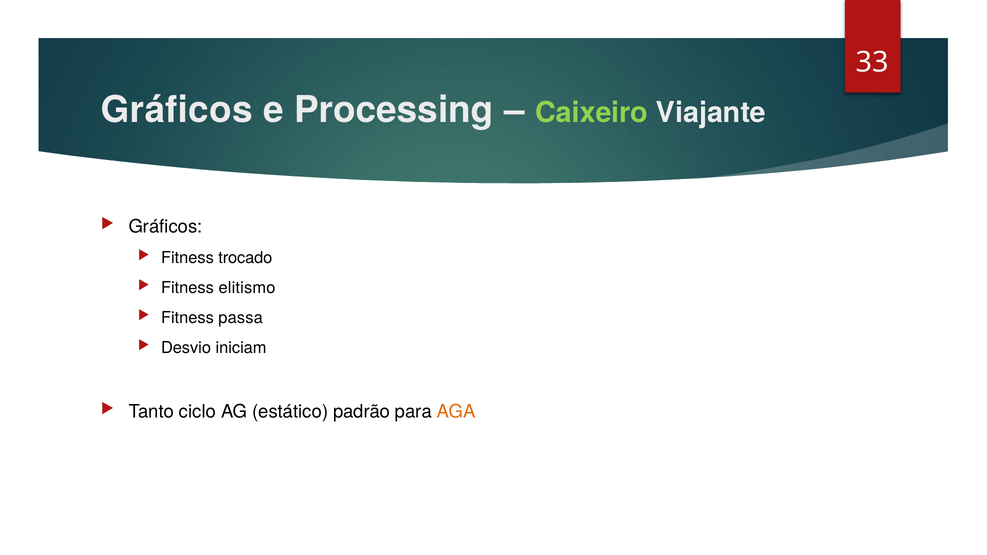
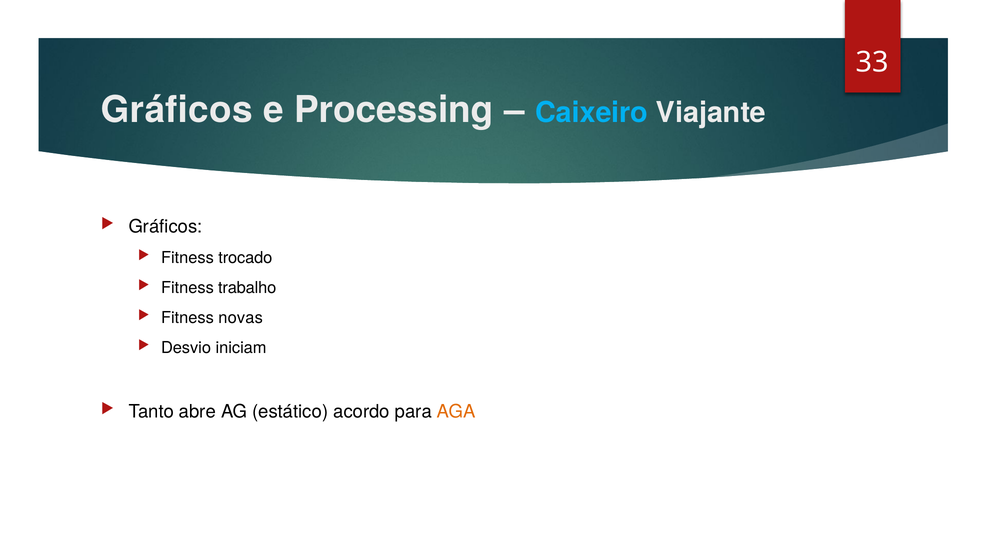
Caixeiro colour: light green -> light blue (592, 113)
elitismo: elitismo -> trabalho (247, 288)
passa: passa -> novas (241, 318)
ciclo: ciclo -> abre (197, 412)
padrão: padrão -> acordo (362, 412)
